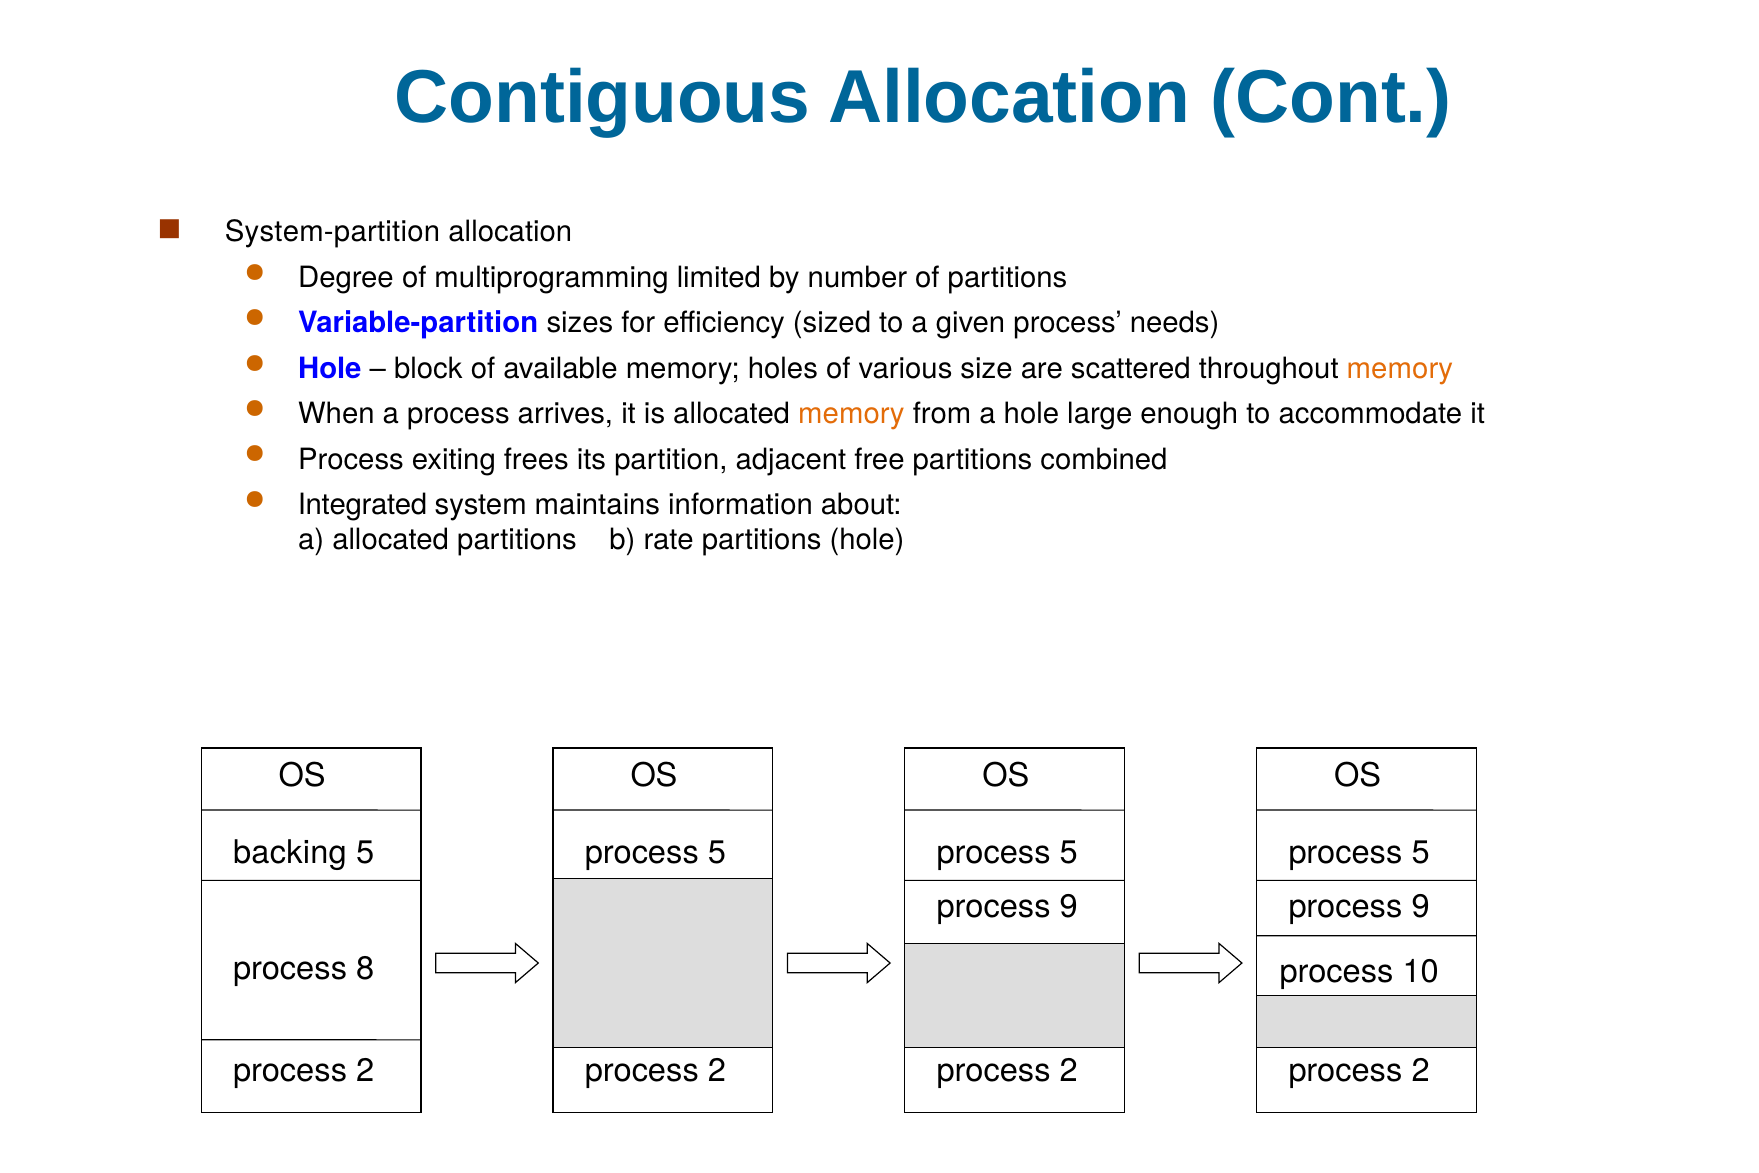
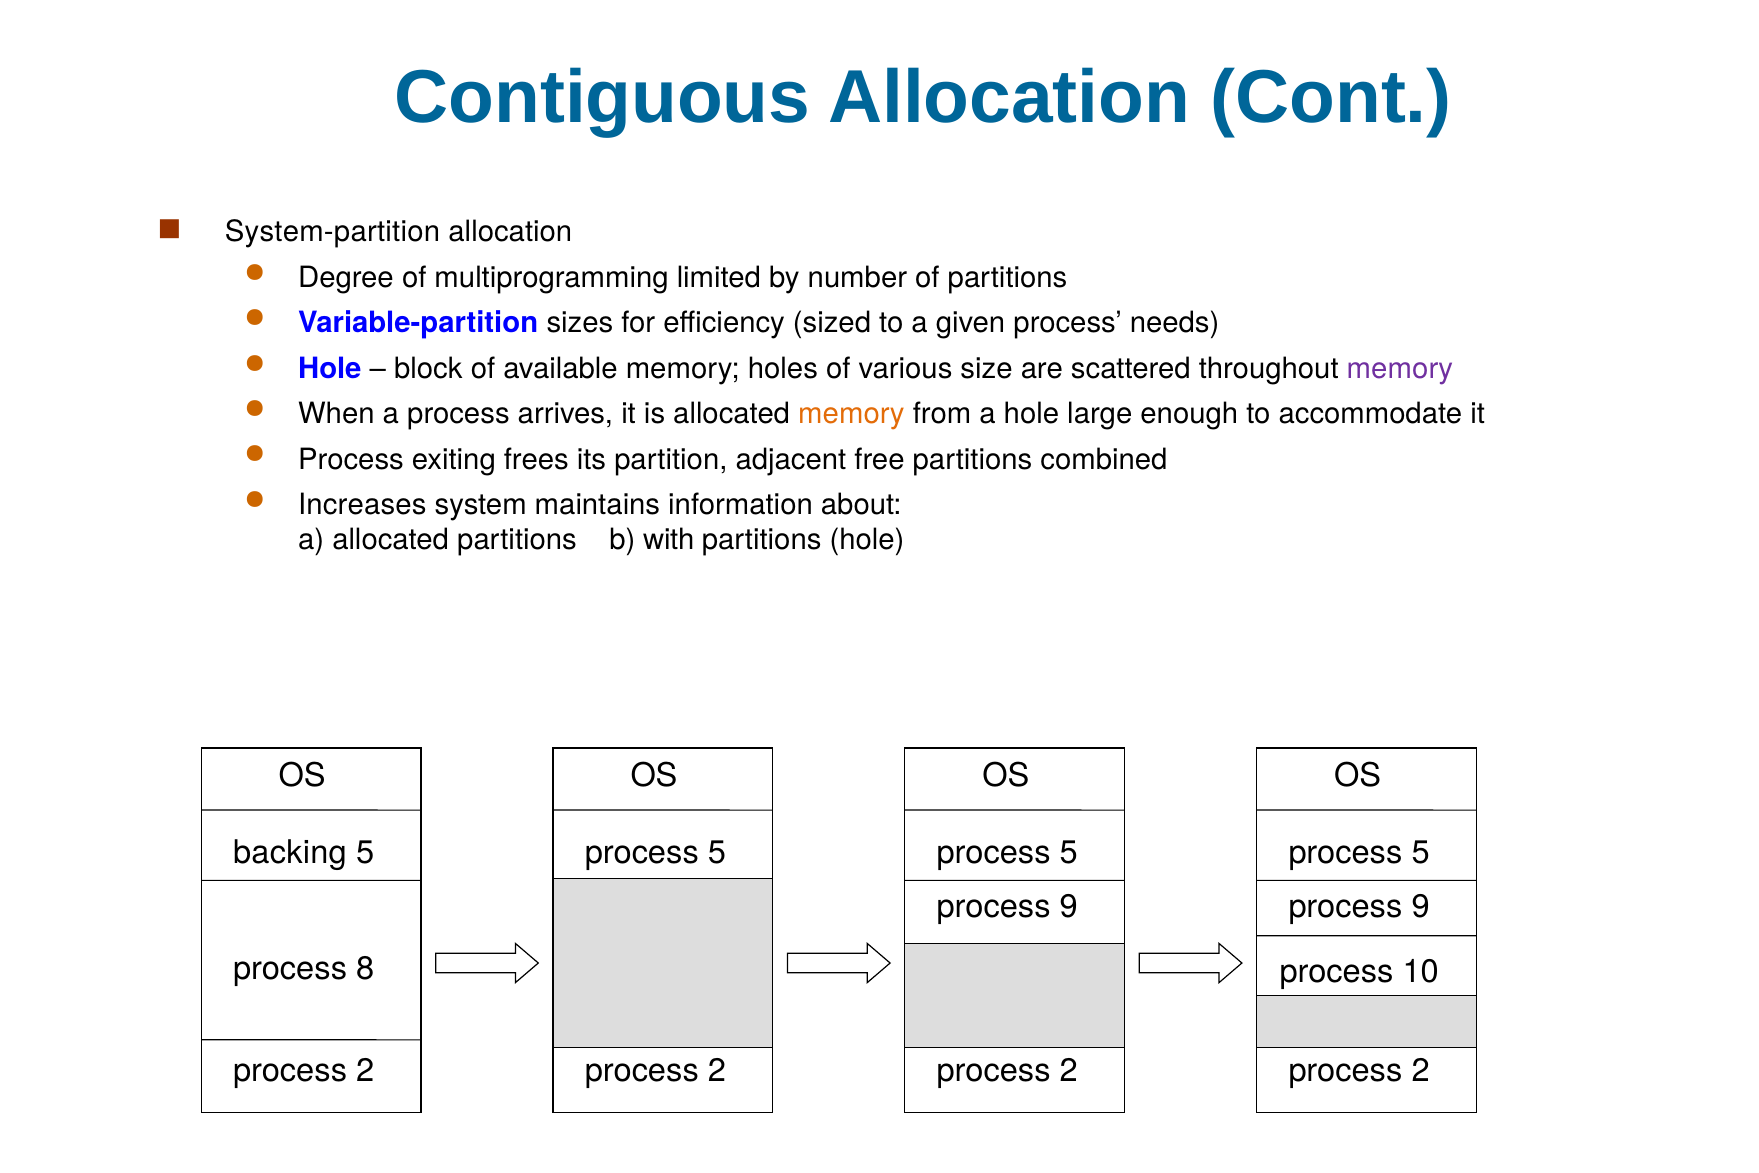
memory colour: orange -> purple (1400, 368)
Integrated: Integrated -> Increases (362, 505)
rate: rate -> with (669, 540)
